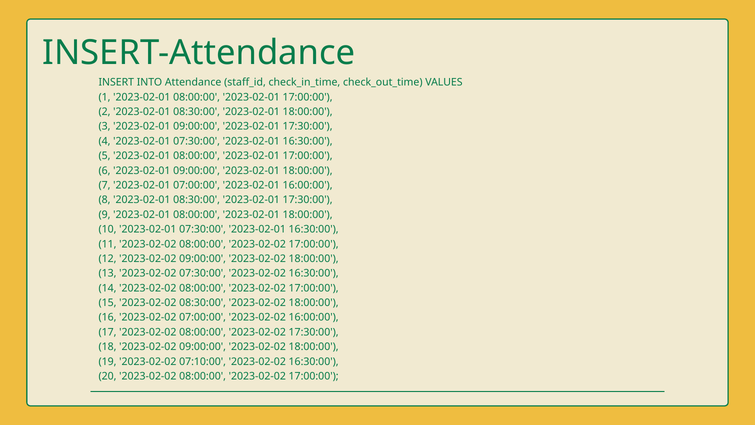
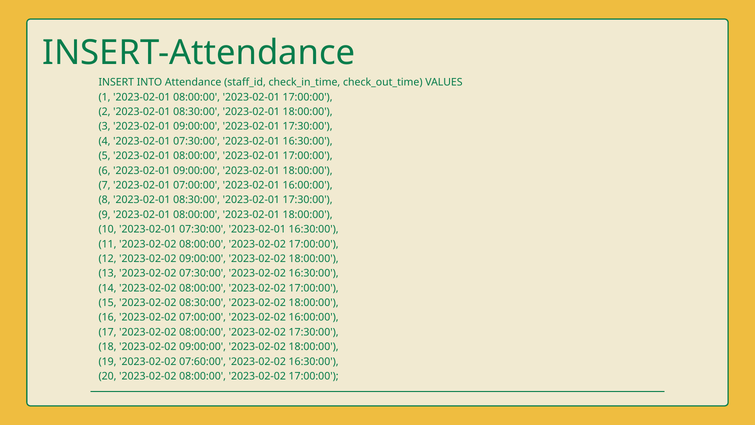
07:10:00: 07:10:00 -> 07:60:00 (203, 361)
